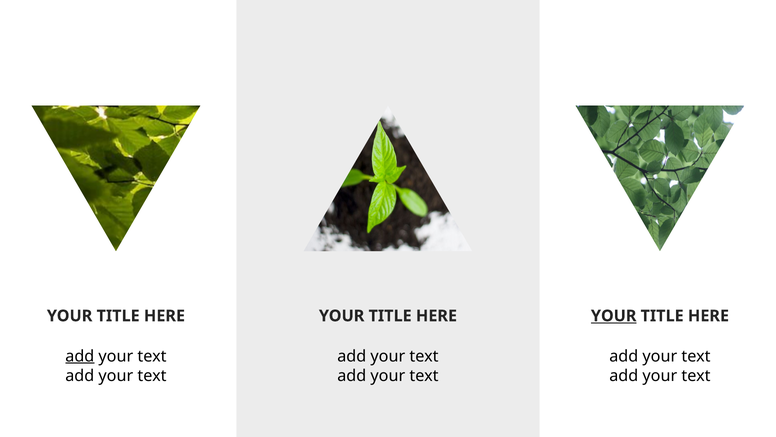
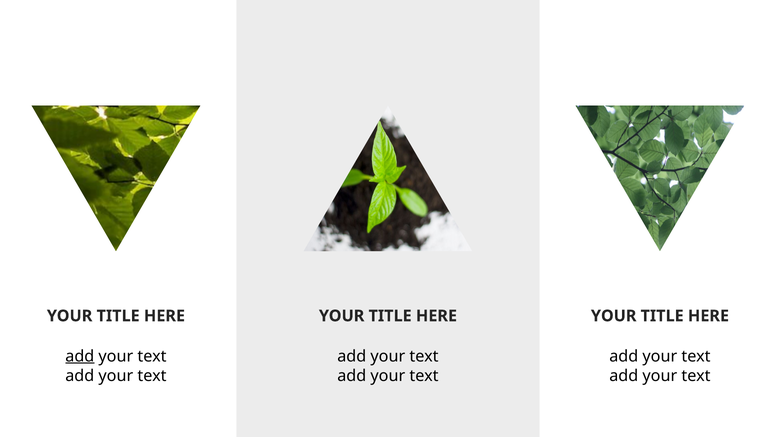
YOUR underline: present -> none (614, 316)
